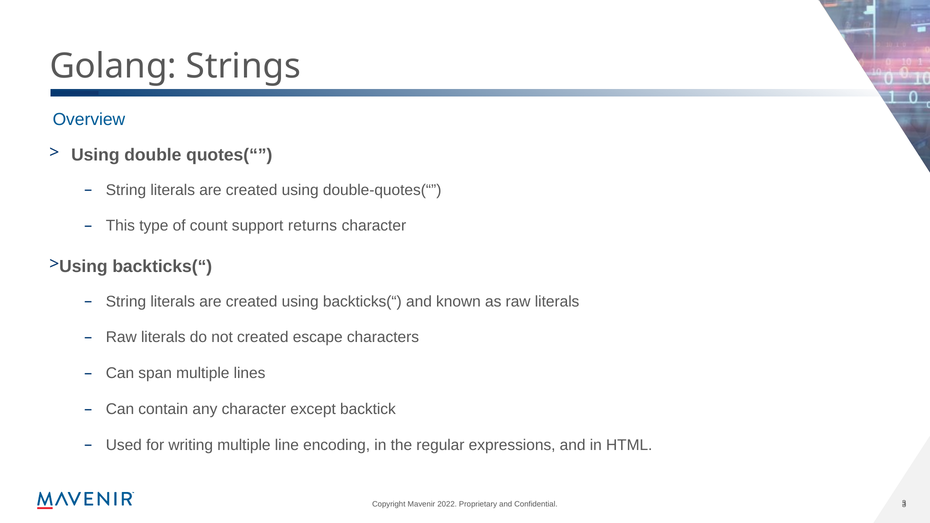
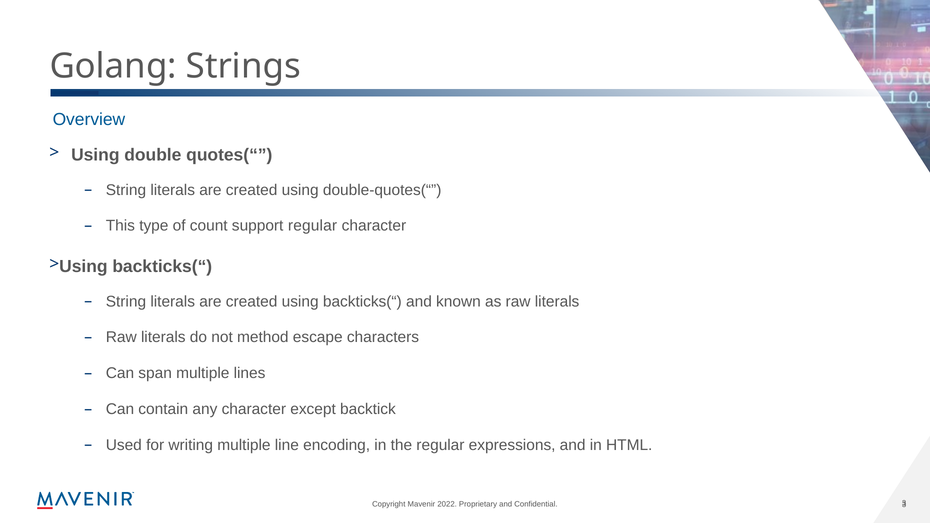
support returns: returns -> regular (313, 226)
not created: created -> method (263, 337)
